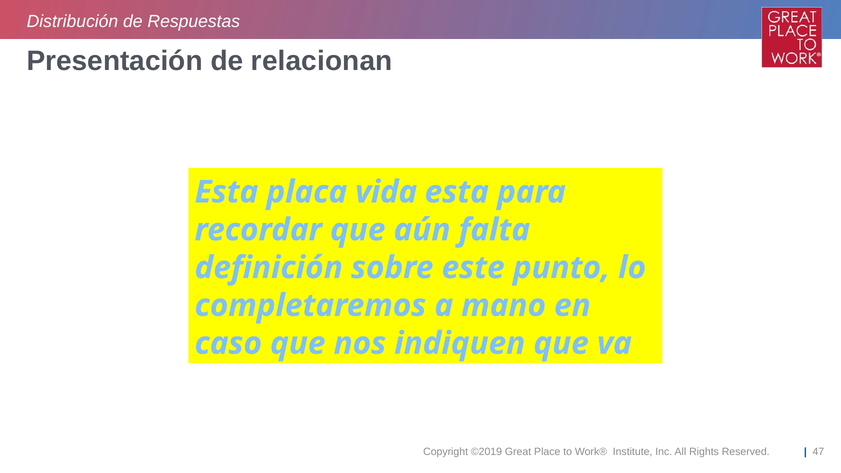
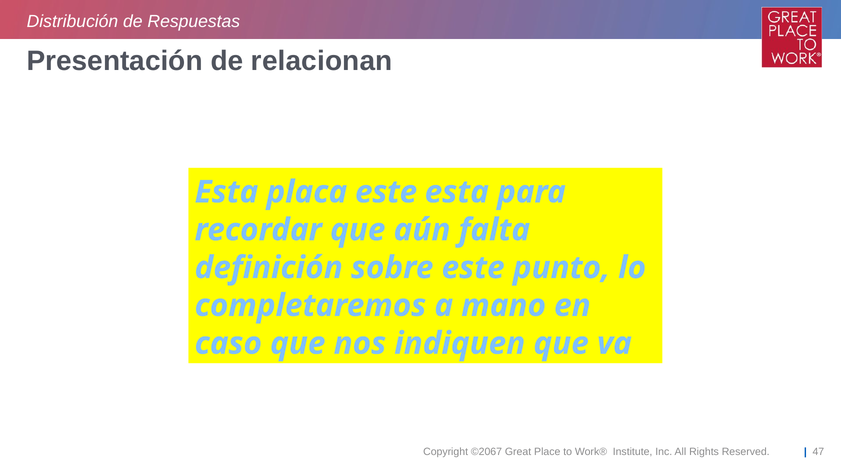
placa vida: vida -> este (386, 192)
©2019: ©2019 -> ©2067 (487, 452)
